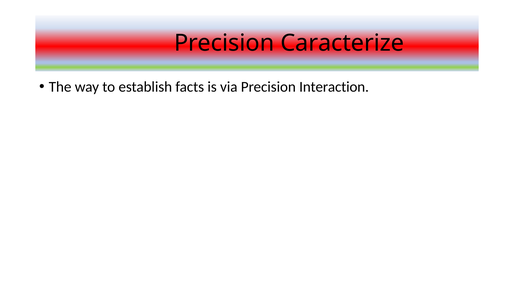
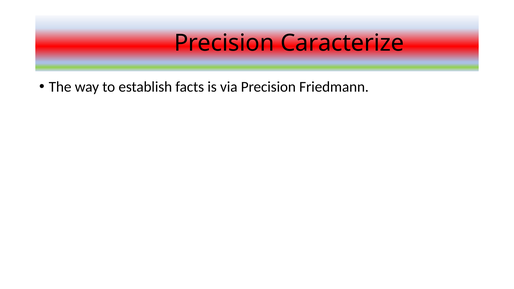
Interaction: Interaction -> Friedmann (334, 87)
